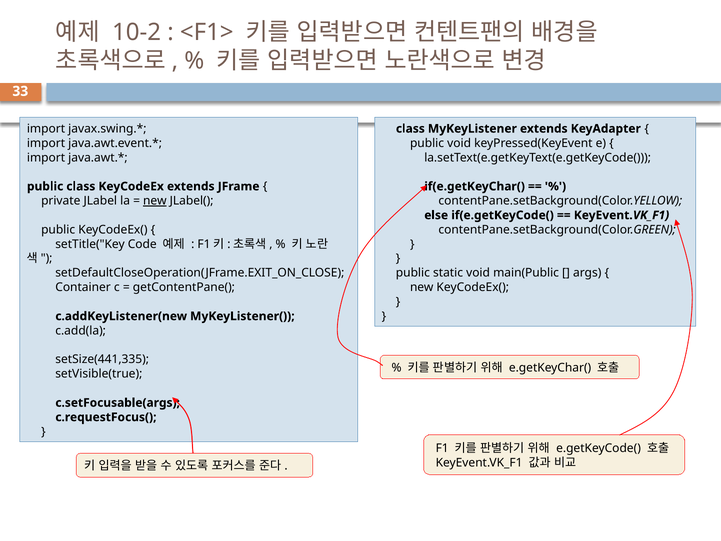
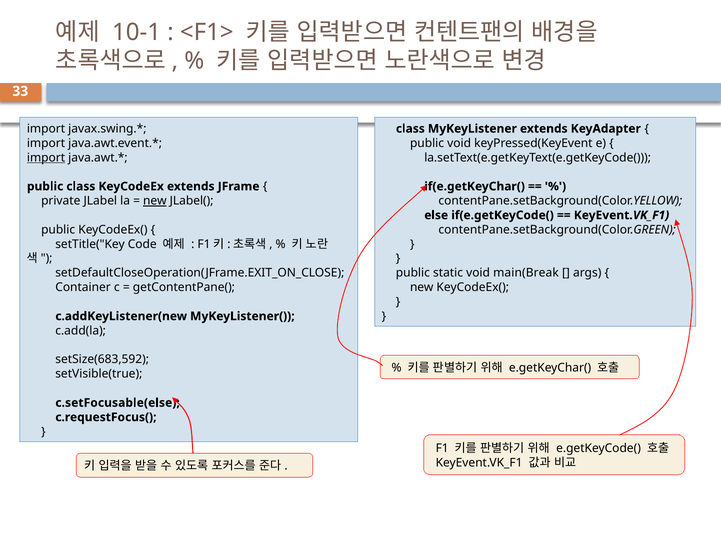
10-2: 10-2 -> 10-1 (137, 32)
import underline: none -> present (46, 157)
main(Public: main(Public -> main(Break (526, 273)
setSize(441,335: setSize(441,335 -> setSize(683,592 (102, 359)
c.setFocusable(args: c.setFocusable(args -> c.setFocusable(else (118, 403)
